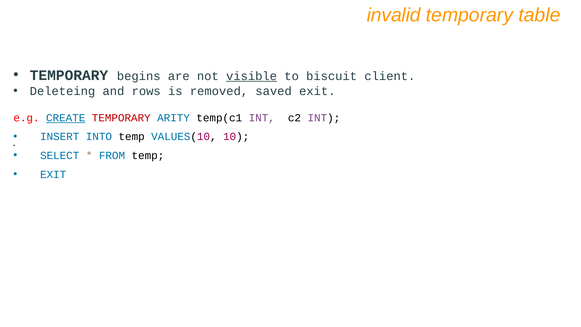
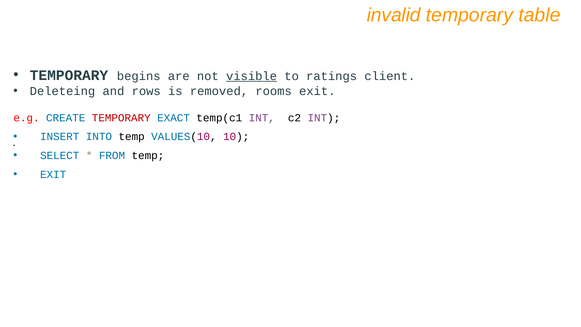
biscuit: biscuit -> ratings (332, 76)
saved: saved -> rooms (274, 91)
CREATE underline: present -> none (66, 118)
ARITY: ARITY -> EXACT (174, 118)
